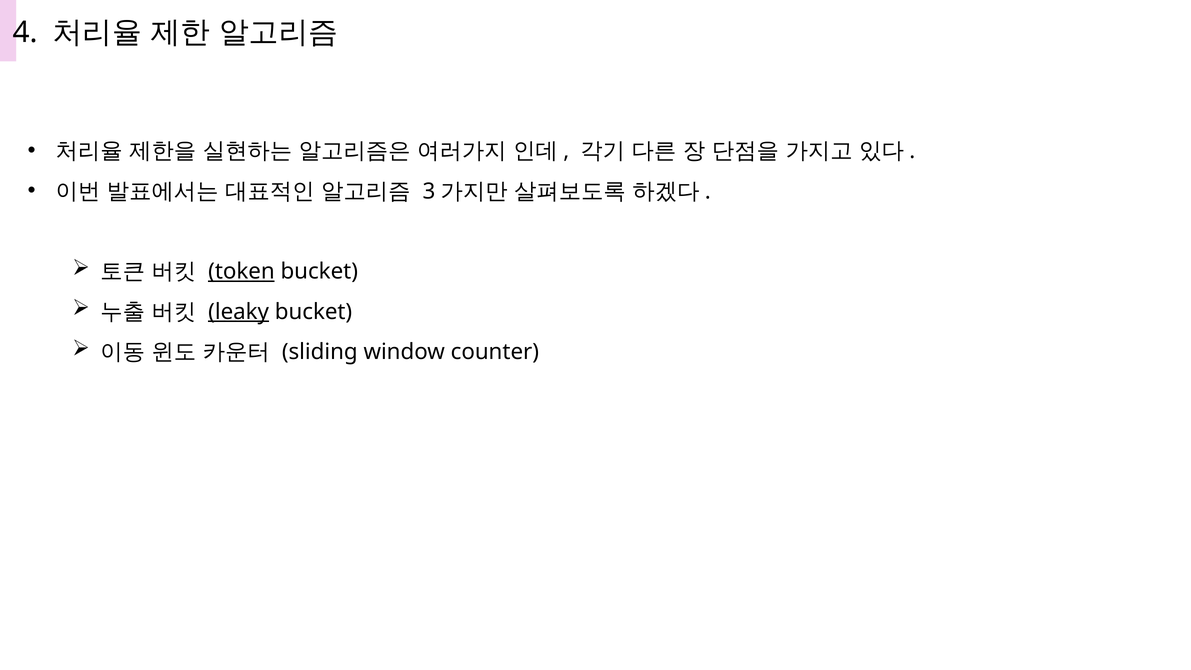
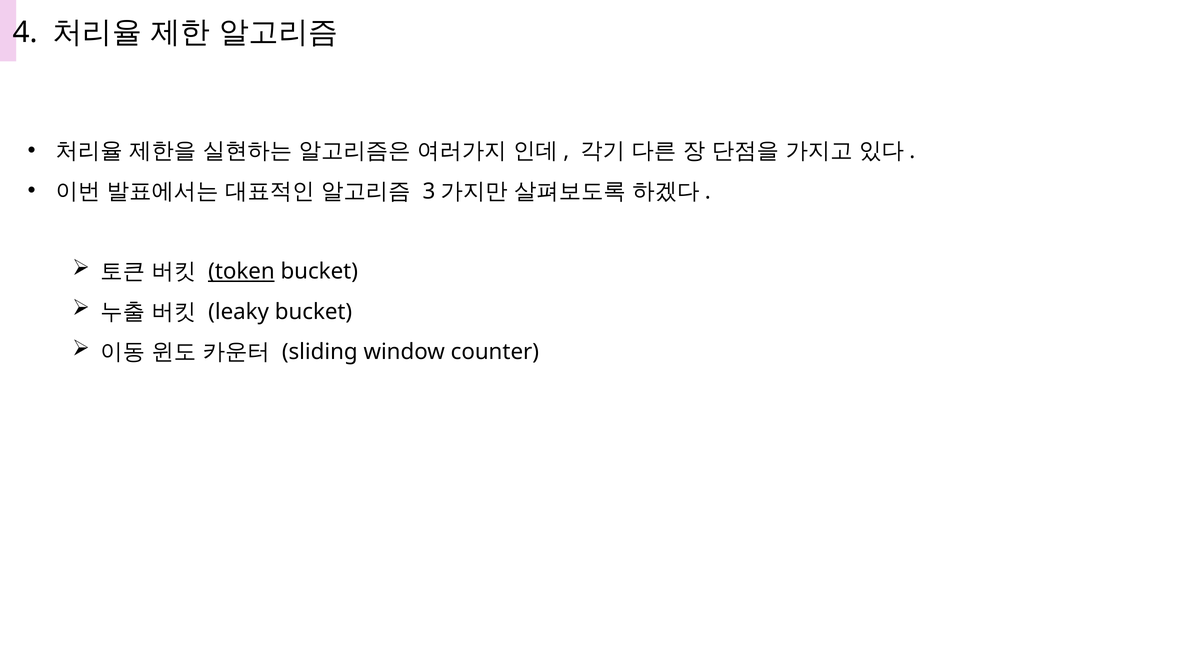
leaky underline: present -> none (239, 312)
